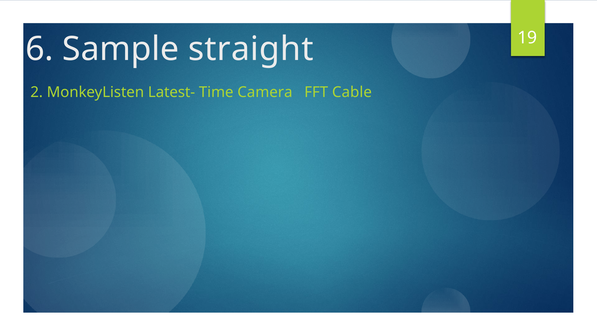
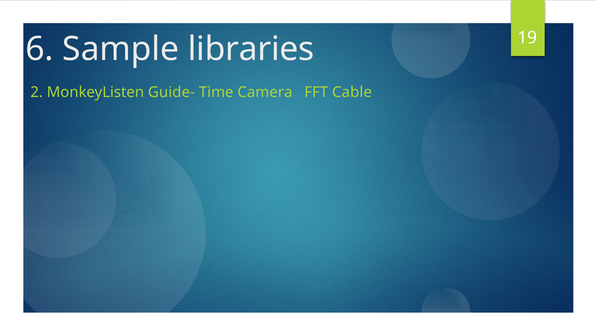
straight: straight -> libraries (251, 49)
Latest-: Latest- -> Guide- (171, 92)
